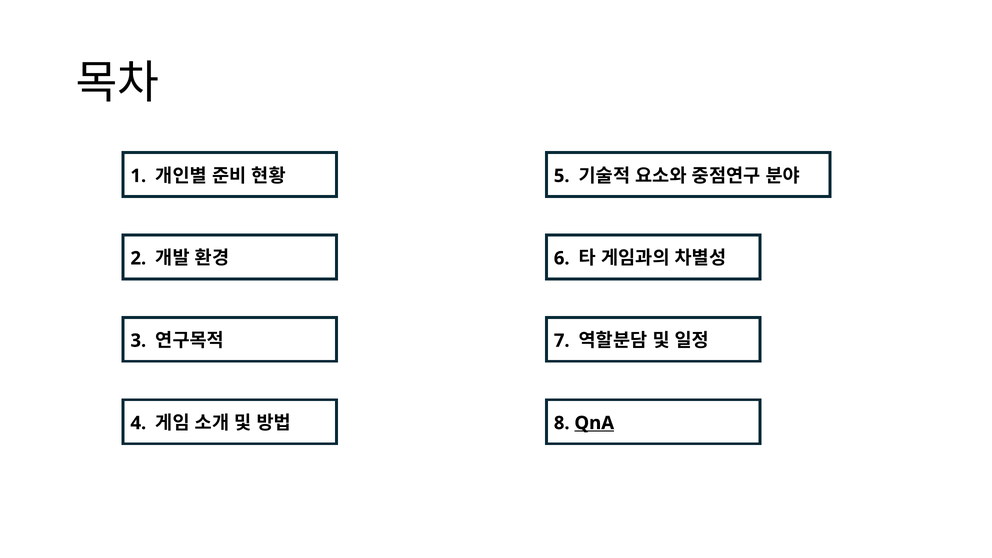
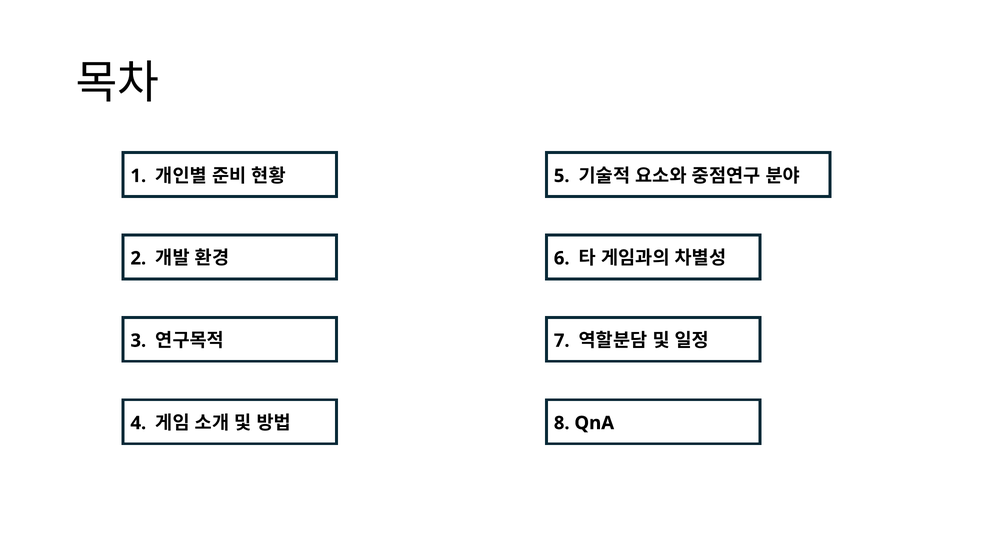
QnA underline: present -> none (594, 423)
